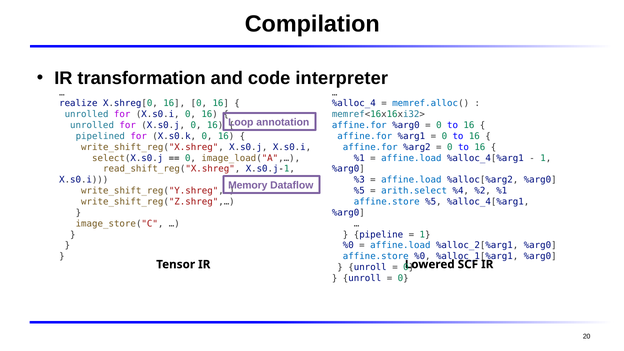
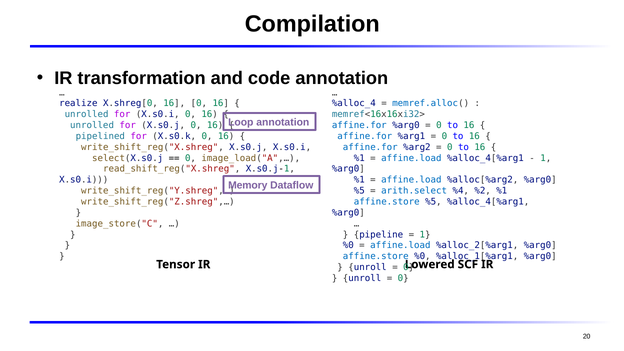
code interpreter: interpreter -> annotation (342, 78)
%3: %3 -> %1 (359, 180)
